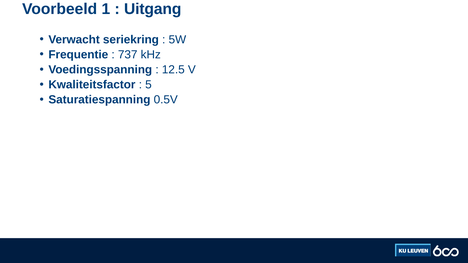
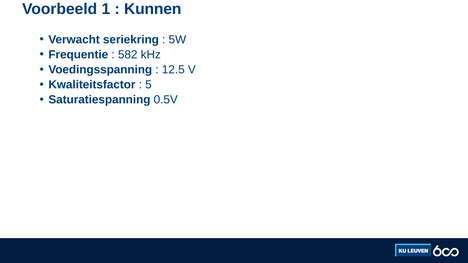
Uitgang: Uitgang -> Kunnen (153, 9)
737: 737 -> 582 (128, 55)
